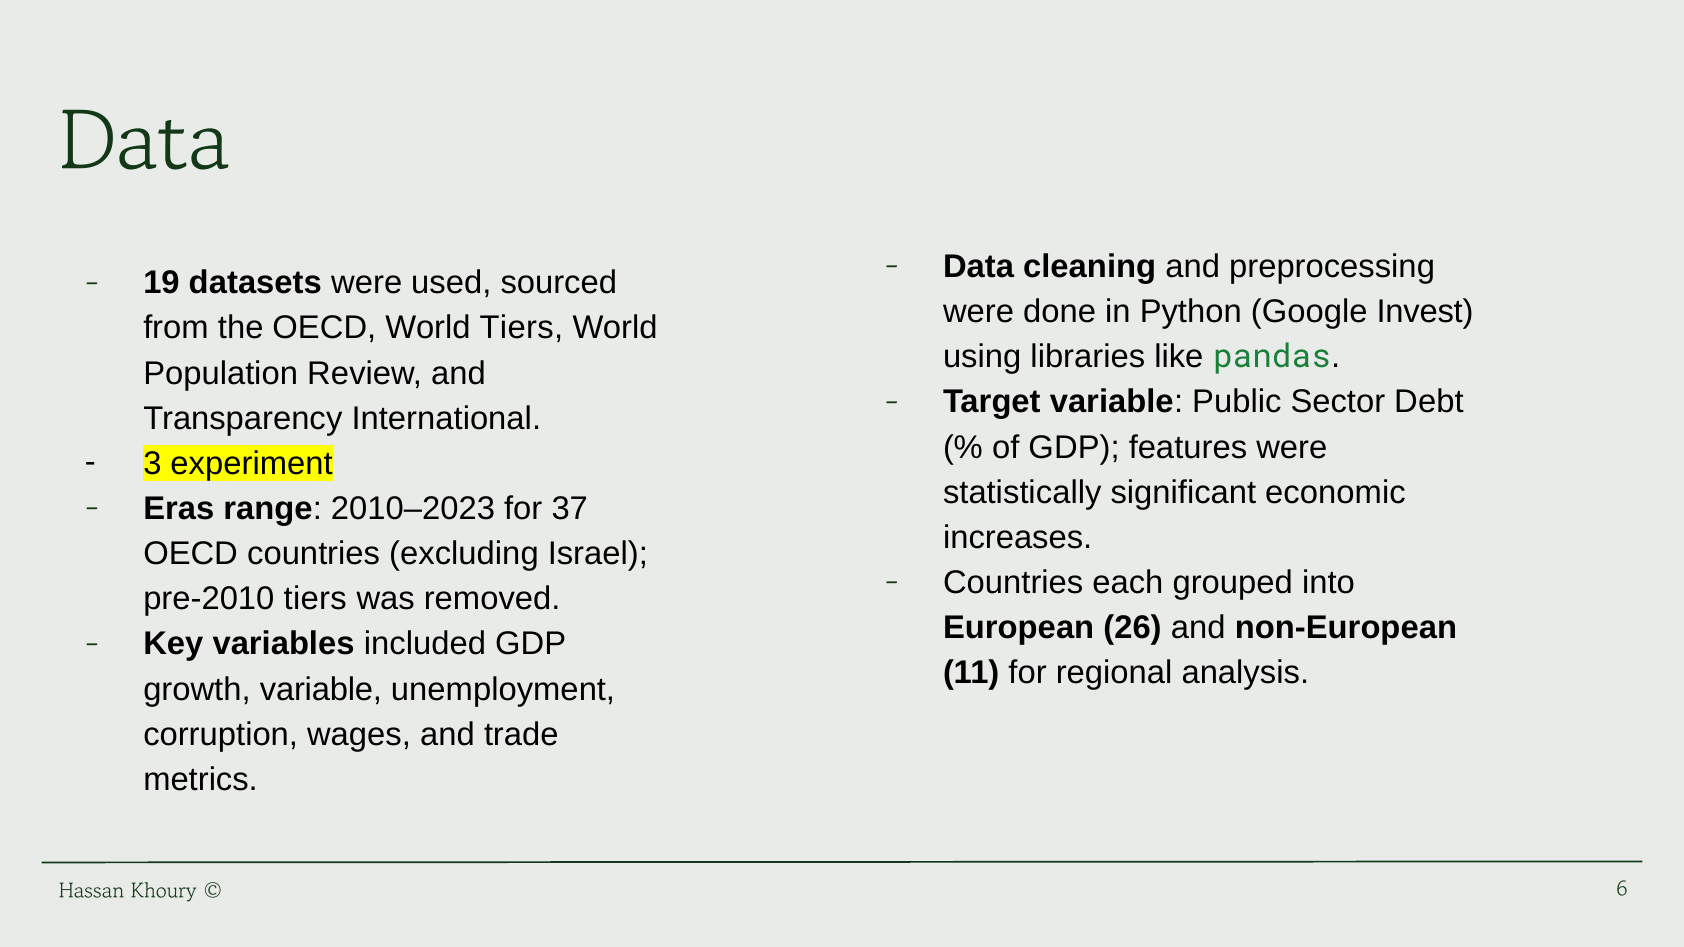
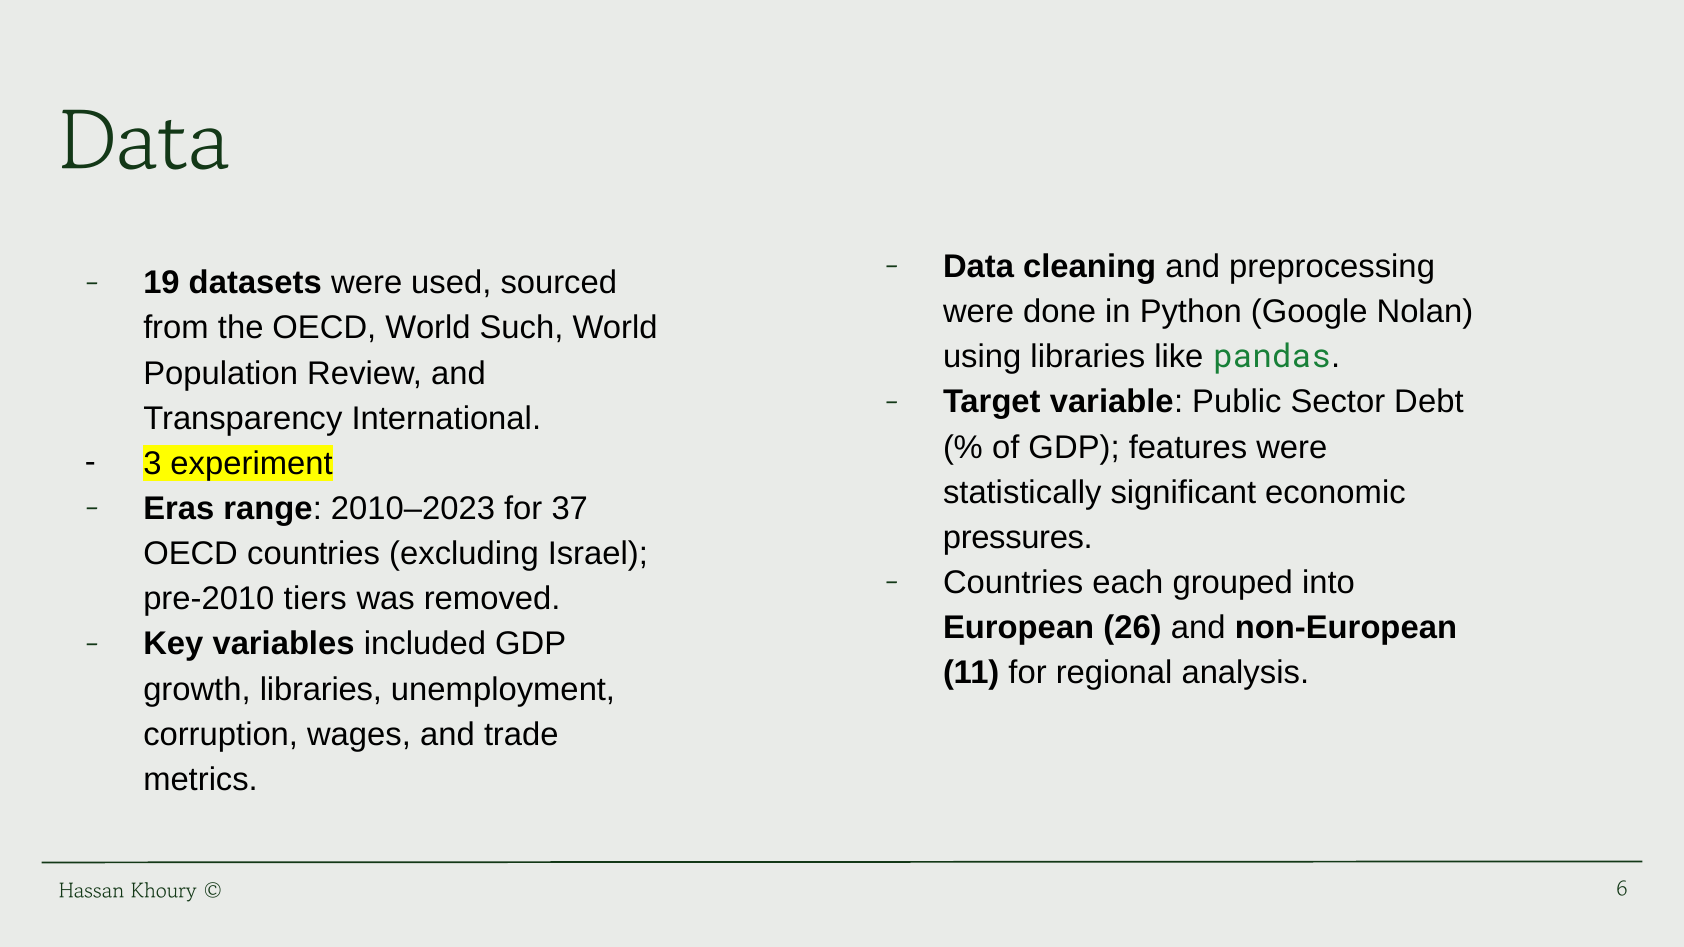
Invest: Invest -> Nolan (1425, 312)
World Tiers: Tiers -> Such (522, 328)
increases: increases -> pressures (1018, 538)
growth variable: variable -> libraries (321, 689)
